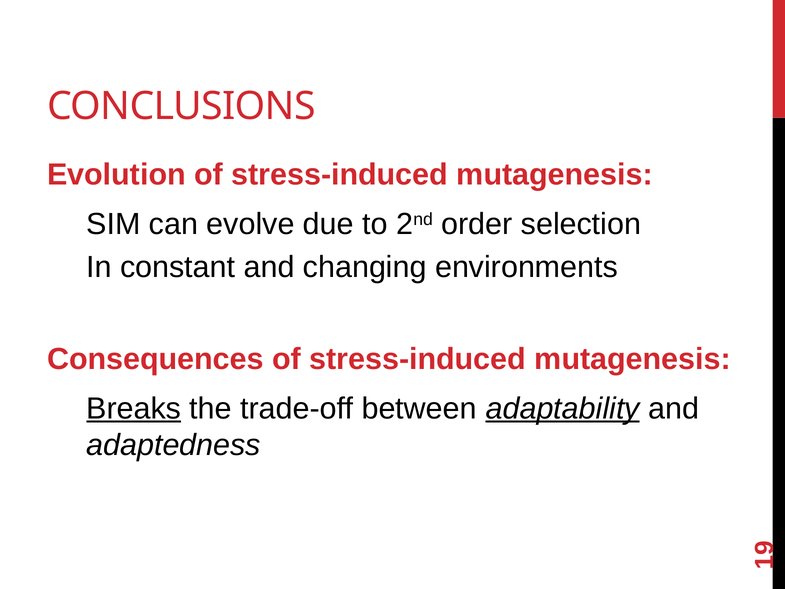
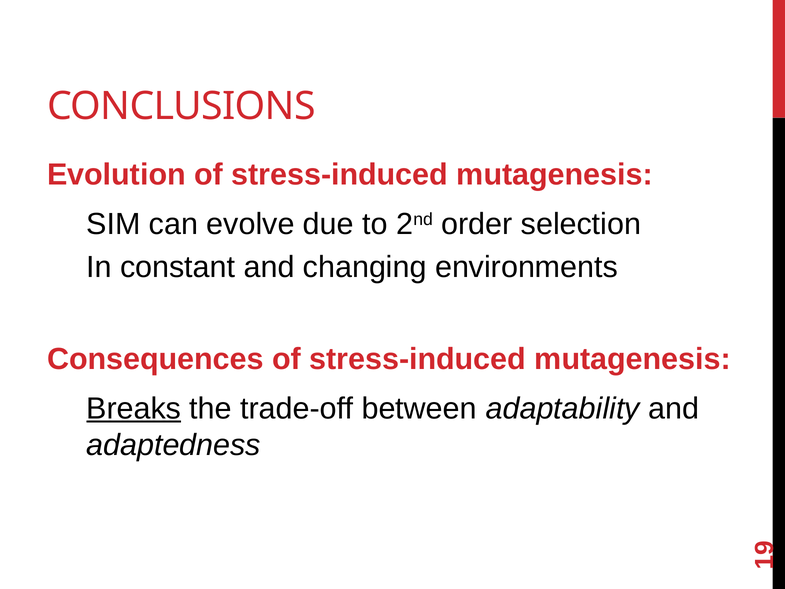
adaptability underline: present -> none (563, 408)
